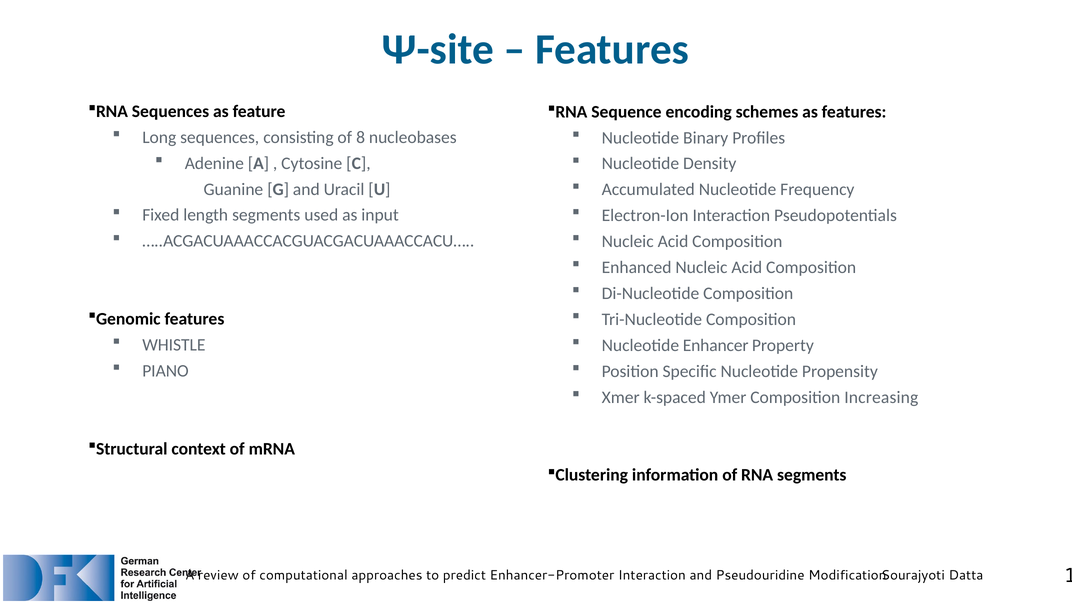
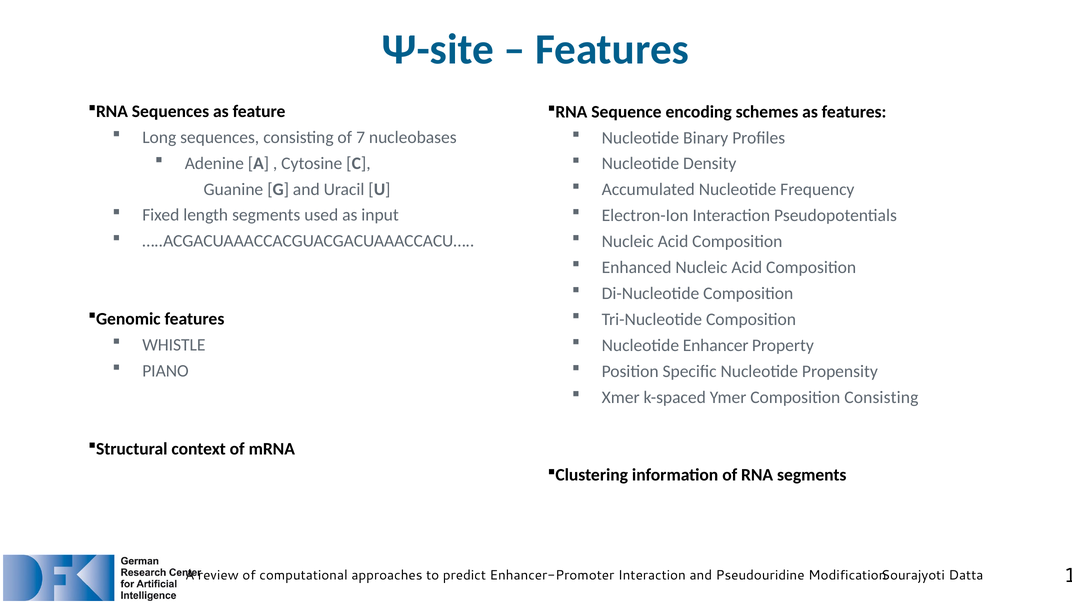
8: 8 -> 7 (361, 137)
Composition Increasing: Increasing -> Consisting (881, 397)
